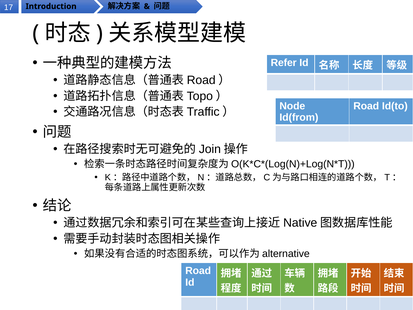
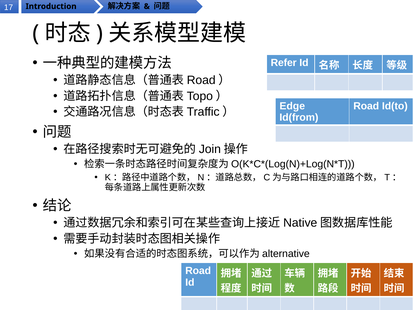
Node: Node -> Edge (292, 106)
